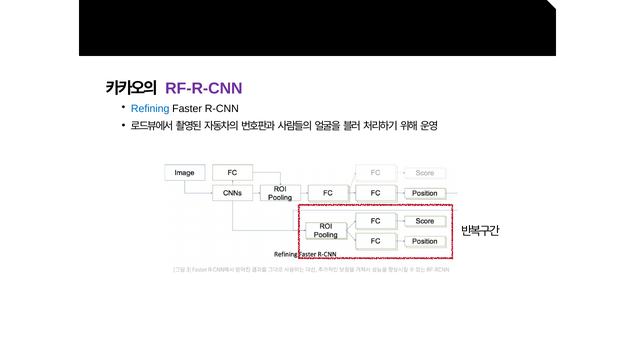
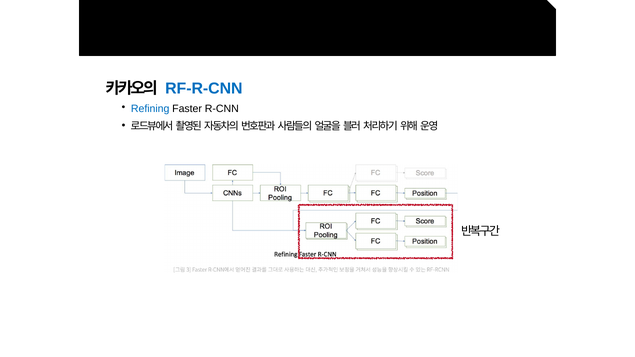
RF-R-CNN colour: purple -> blue (204, 89)
